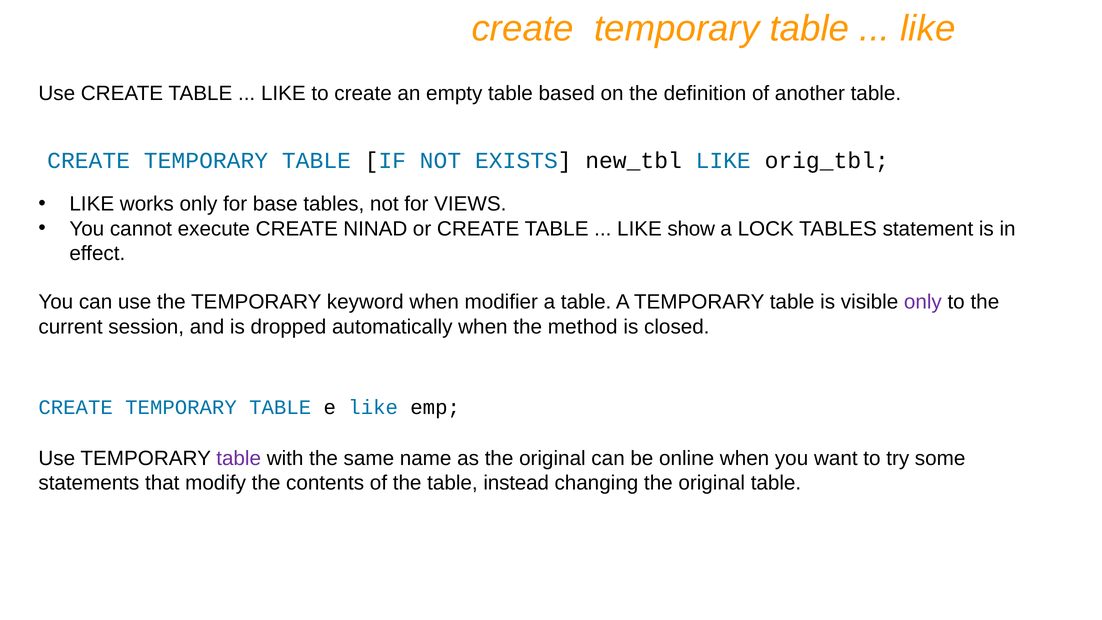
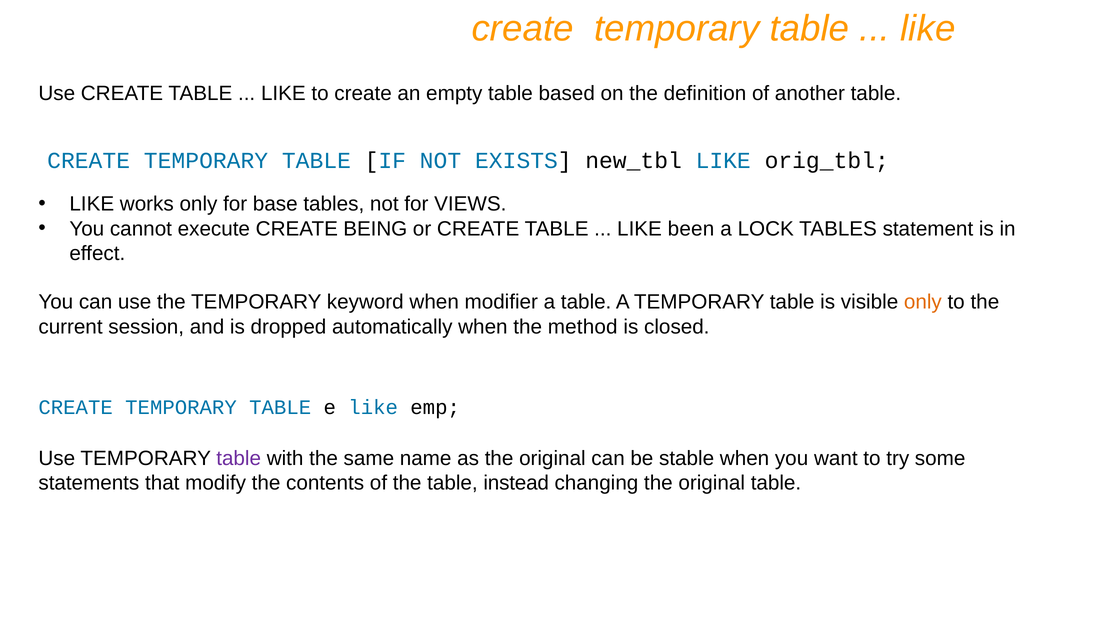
NINAD: NINAD -> BEING (375, 229)
show: show -> been (691, 229)
only colour: purple -> orange (923, 302)
online: online -> stable (687, 458)
